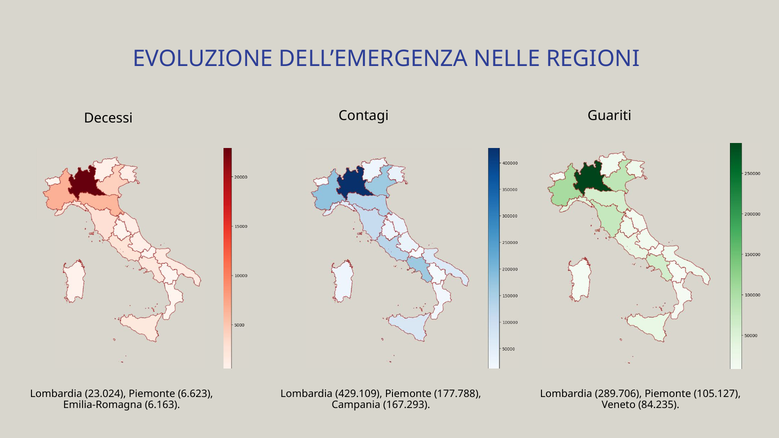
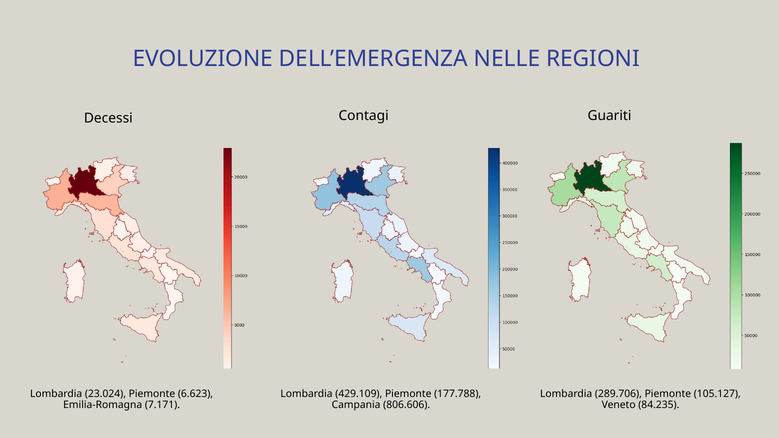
6.163: 6.163 -> 7.171 (162, 405)
167.293: 167.293 -> 806.606 (407, 405)
